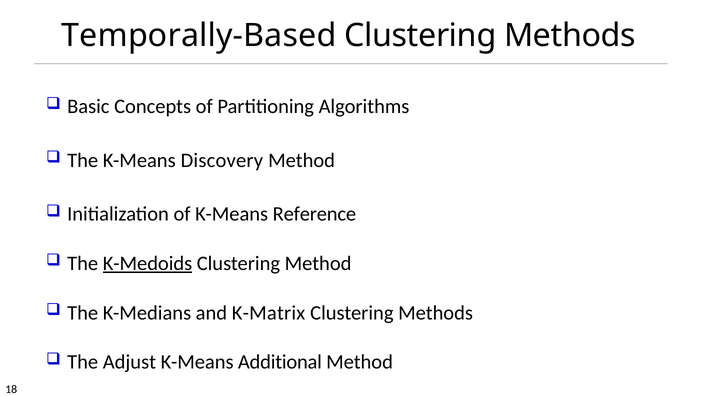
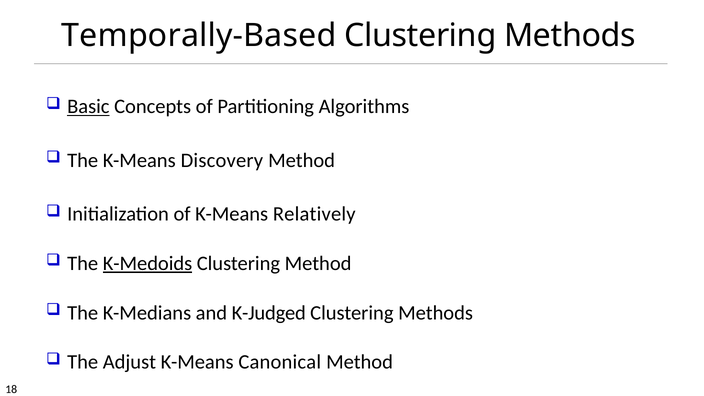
Basic underline: none -> present (88, 107)
Reference: Reference -> Relatively (314, 214)
K-Matrix: K-Matrix -> K-Judged (269, 313)
Additional: Additional -> Canonical (280, 362)
